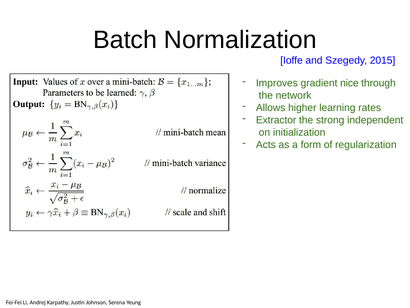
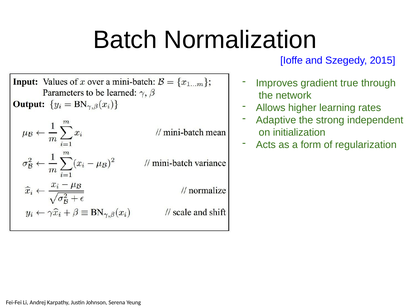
nice: nice -> true (349, 83)
Extractor: Extractor -> Adaptive (276, 120)
